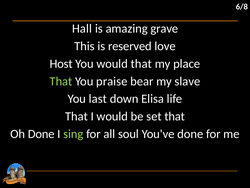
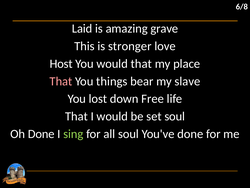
Hall: Hall -> Laid (82, 29)
reserved: reserved -> stronger (130, 46)
That colour: light green -> pink (61, 81)
praise: praise -> things (112, 81)
last: last -> lost (98, 99)
Elisa: Elisa -> Free (153, 99)
set that: that -> soul (175, 116)
